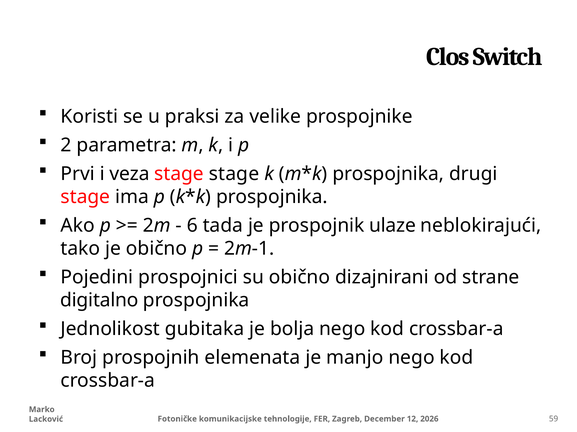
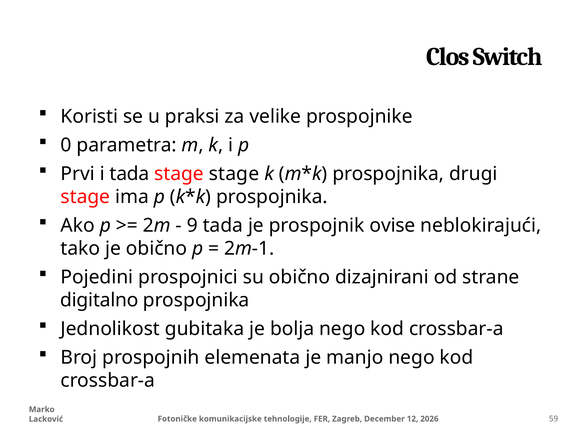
2: 2 -> 0 (66, 145)
i veza: veza -> tada (130, 174)
6: 6 -> 9 (192, 226)
ulaze: ulaze -> ovise (392, 226)
